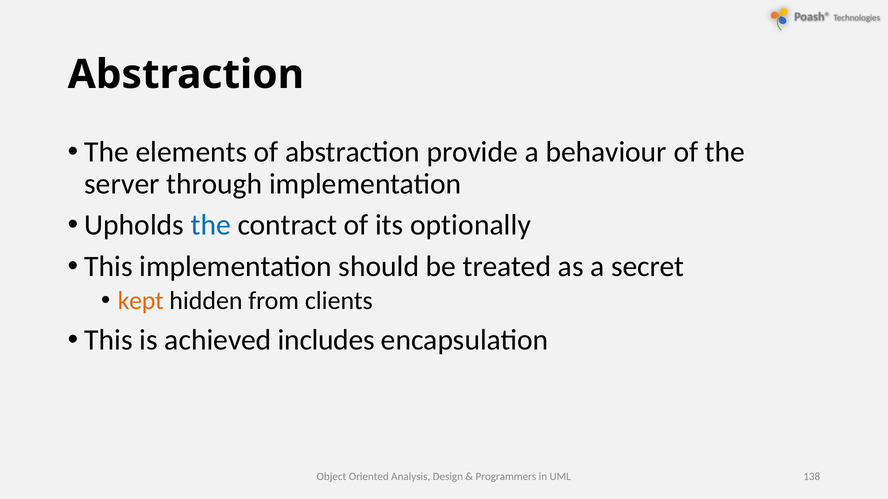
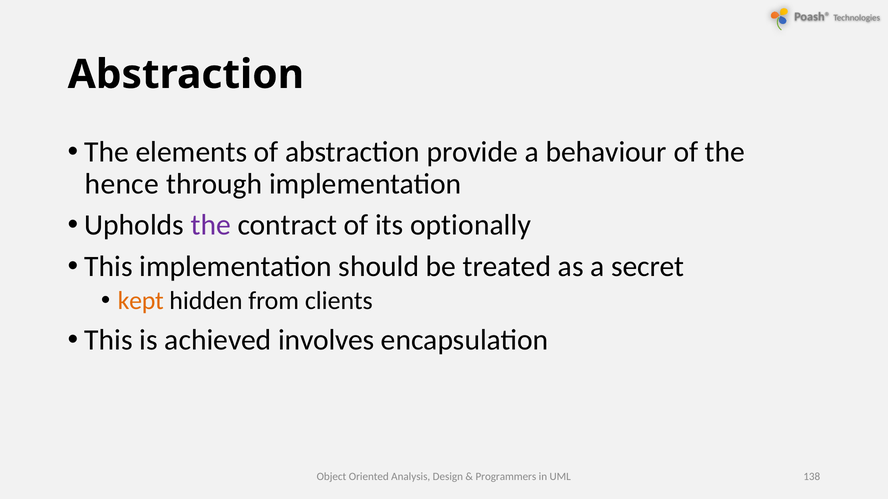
server: server -> hence (122, 184)
the colour: blue -> purple (211, 225)
includes: includes -> involves (326, 340)
